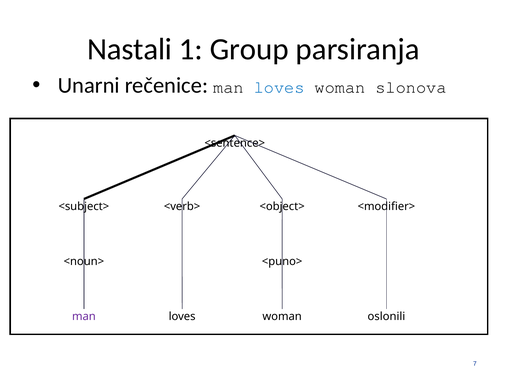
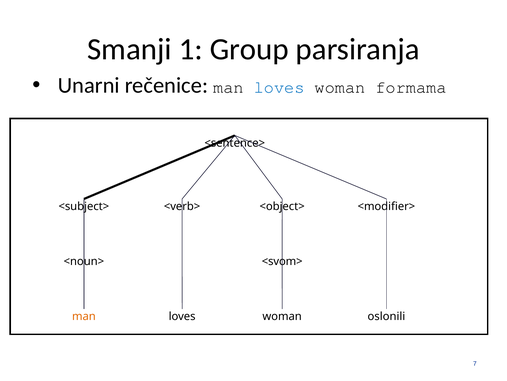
Nastali: Nastali -> Smanji (129, 49)
slonova: slonova -> formama (411, 87)
<puno>: <puno> -> <svom> (282, 261)
man colour: purple -> orange (84, 316)
